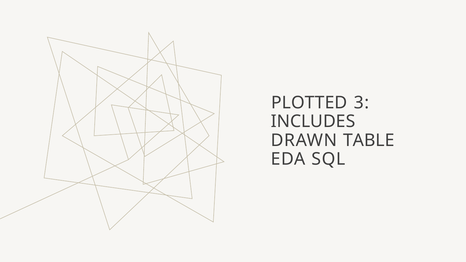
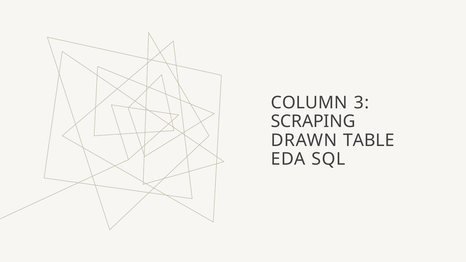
PLOTTED: PLOTTED -> COLUMN (309, 103)
INCLUDES: INCLUDES -> SCRAPING (313, 121)
